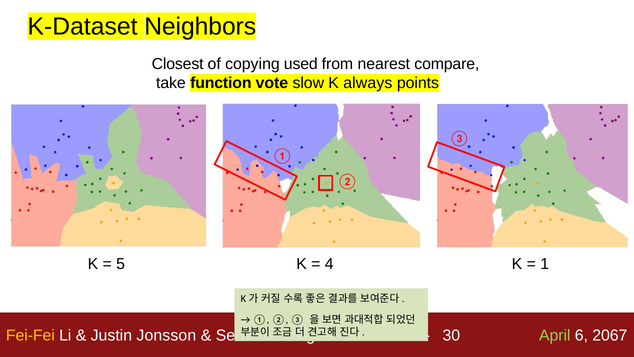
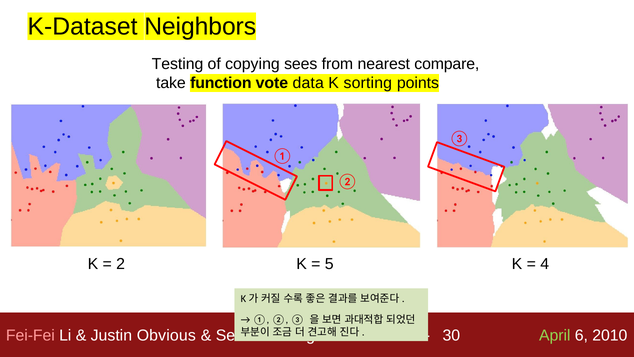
Closest: Closest -> Testing (178, 64)
used: used -> sees (301, 64)
slow: slow -> data (308, 83)
always: always -> sorting (368, 83)
5: 5 -> 2 (121, 264)
4: 4 -> 5 (329, 264)
1: 1 -> 4 (545, 264)
Fei-Fei colour: yellow -> pink (30, 335)
Jonsson: Jonsson -> Obvious (166, 335)
2067: 2067 -> 2010 (610, 335)
